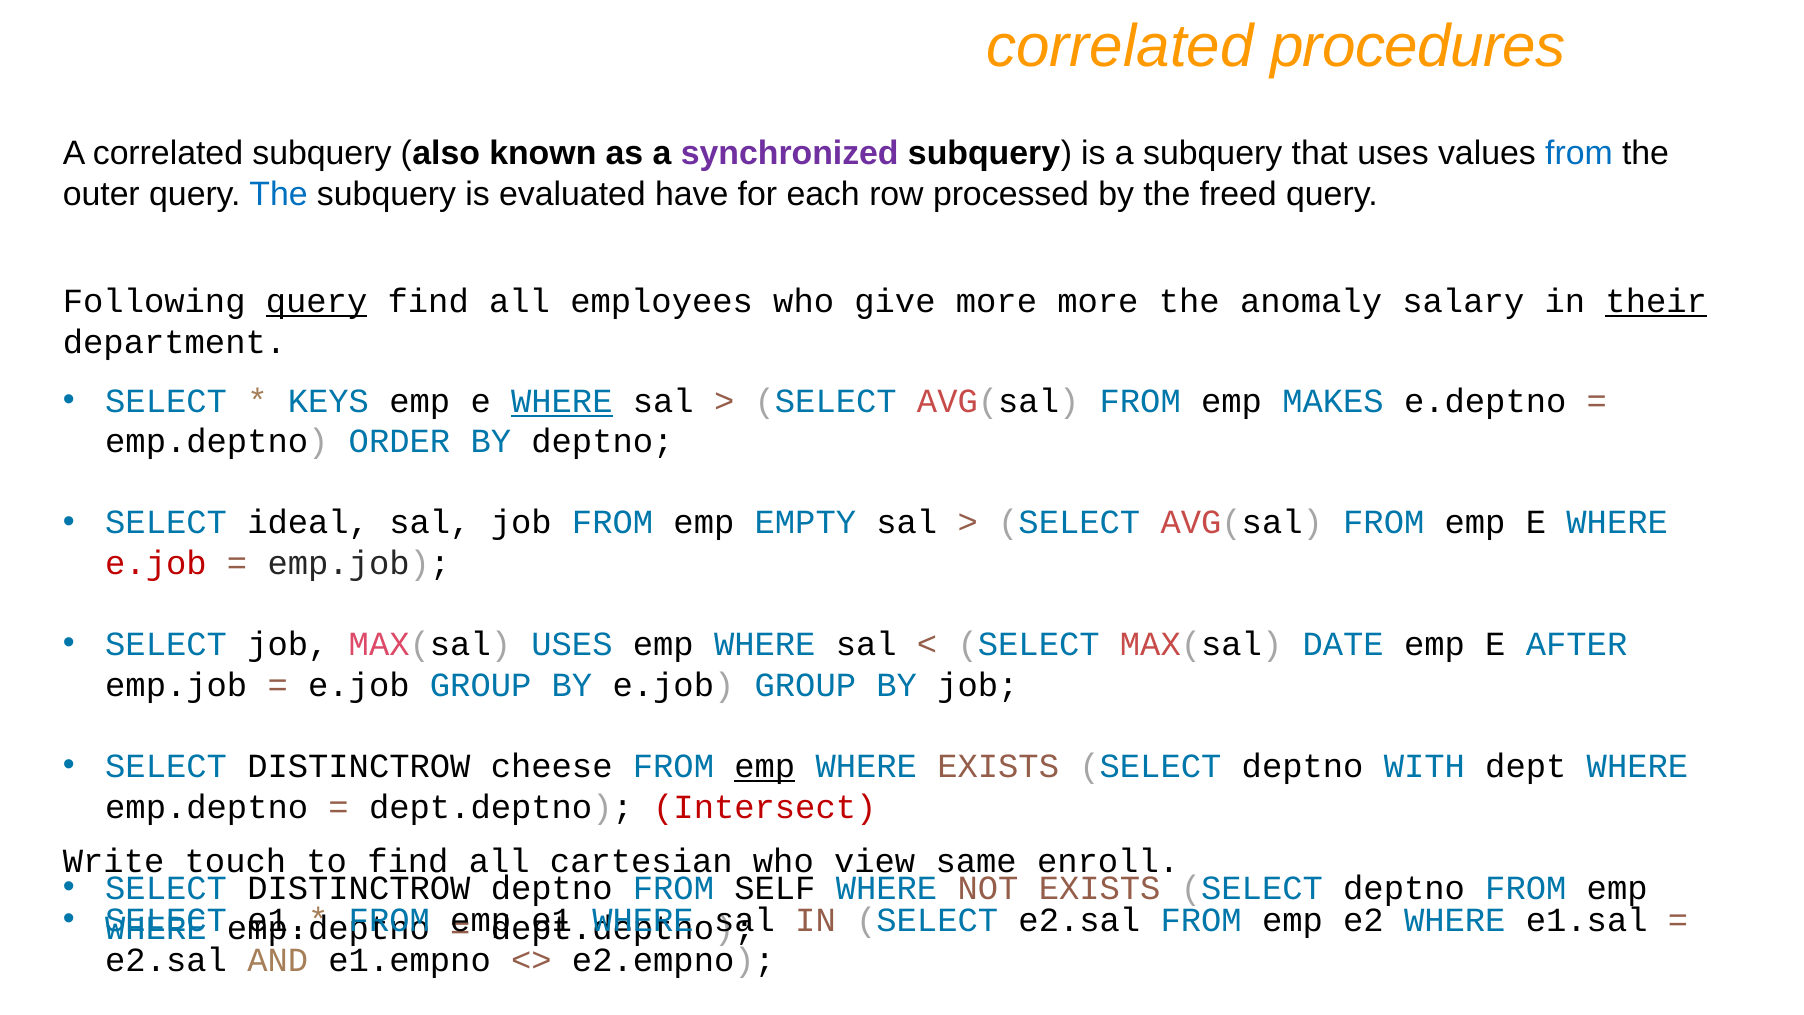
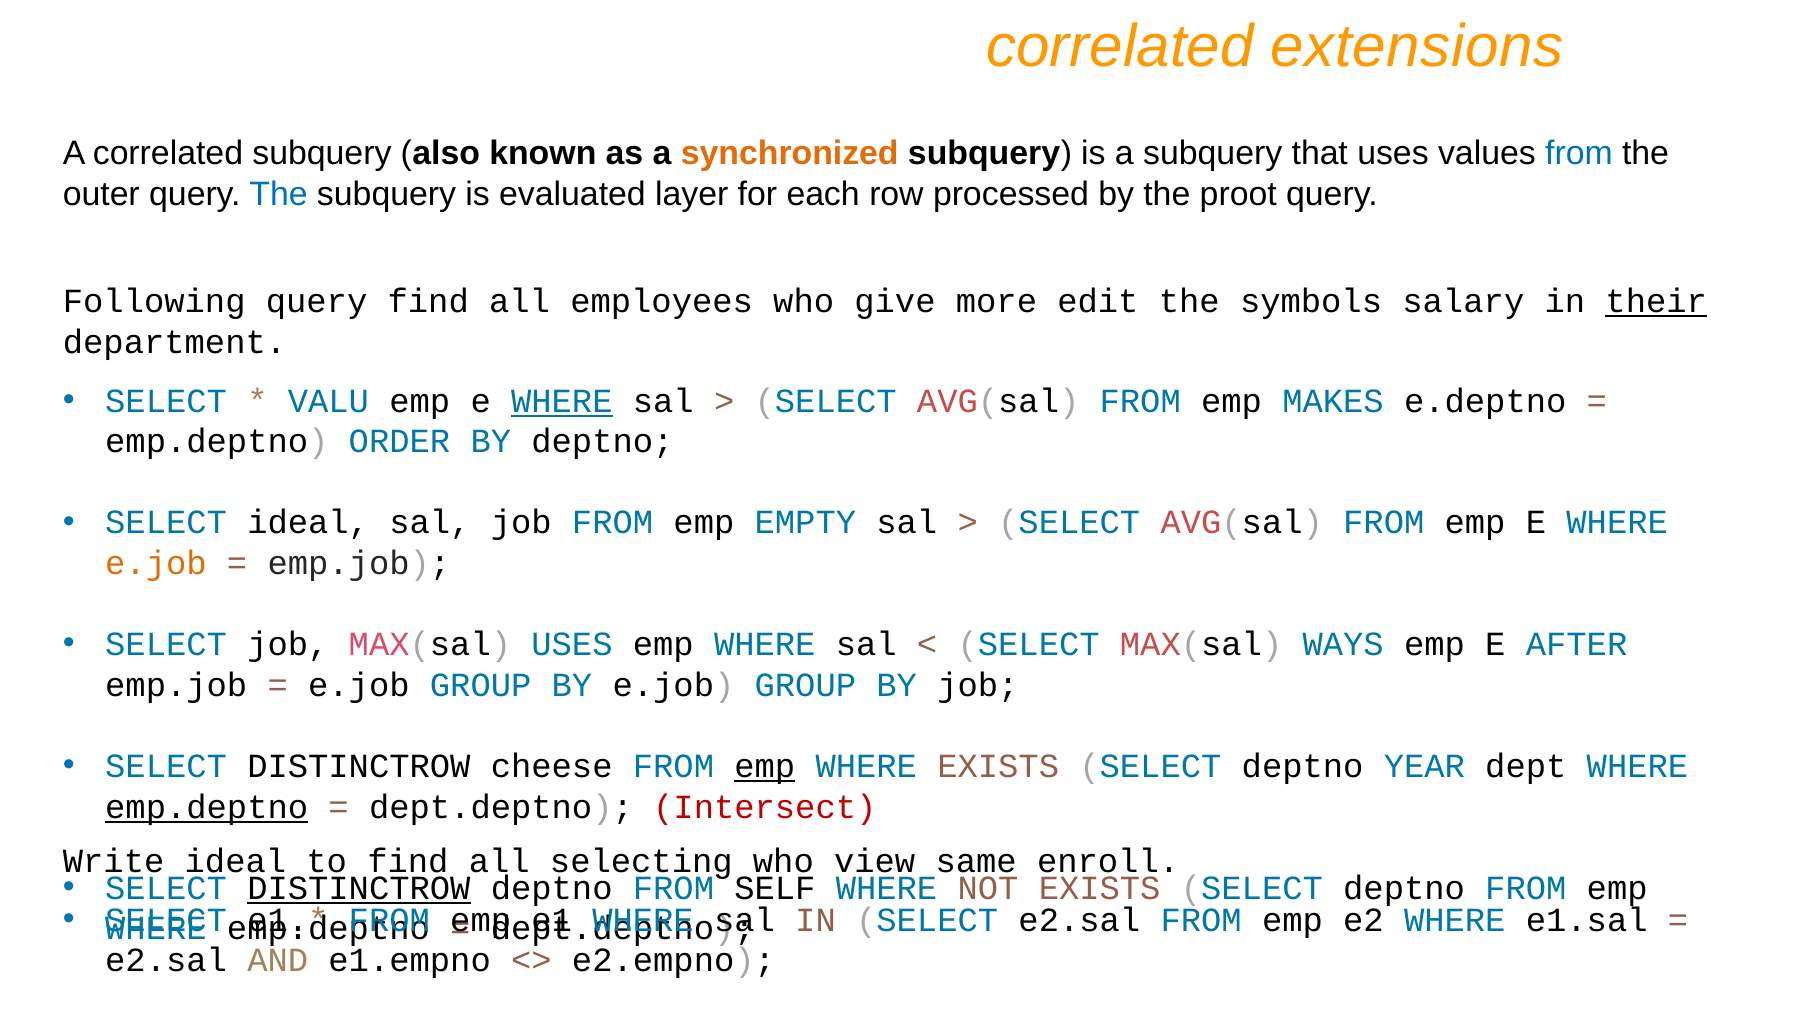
procedures: procedures -> extensions (1417, 47)
synchronized colour: purple -> orange (790, 153)
have: have -> layer (692, 194)
freed: freed -> proot (1238, 194)
query underline: present -> none (317, 302)
more more: more -> edit (1098, 302)
anomaly: anomaly -> symbols (1311, 302)
KEYS: KEYS -> VALU (328, 401)
e.job colour: red -> orange (156, 563)
DATE: DATE -> WAYS (1343, 644)
WITH: WITH -> YEAR (1424, 766)
emp.deptno underline: none -> present (207, 807)
touch: touch -> ideal (235, 861)
cartesian: cartesian -> selecting (641, 861)
DISTINCTROW underline: none -> present (359, 888)
